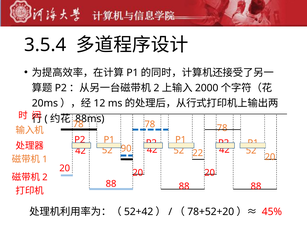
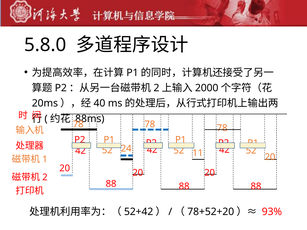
3.5.4: 3.5.4 -> 5.8.0 (45, 45)
12: 12 -> 40 (99, 103)
22: 22 -> 11 (198, 153)
90: 90 -> 24 (126, 149)
45%: 45% -> 93% (272, 212)
